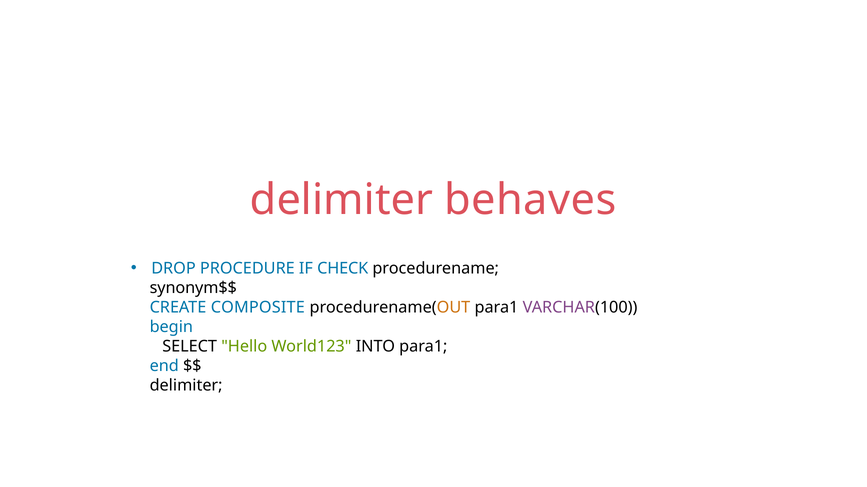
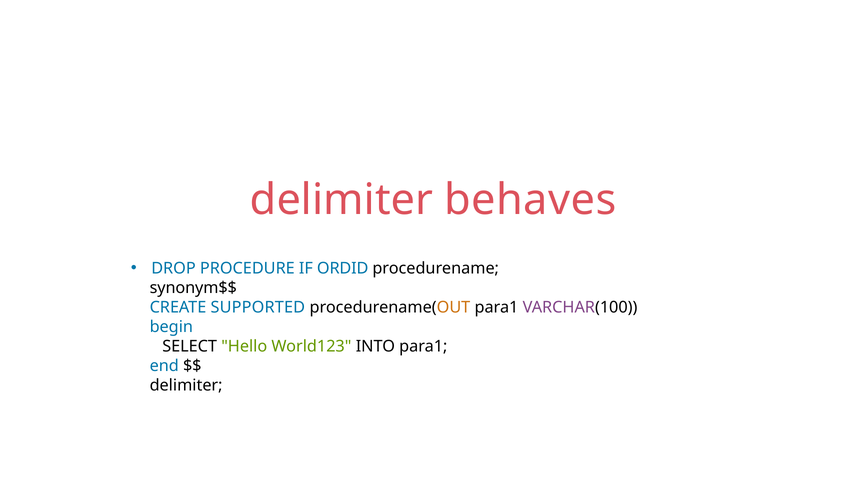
CHECK: CHECK -> ORDID (343, 269)
COMPOSITE: COMPOSITE -> SUPPORTED (258, 308)
